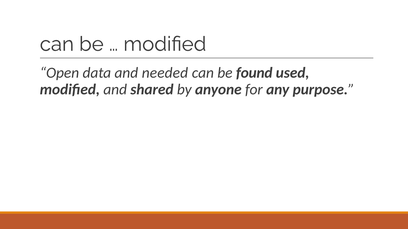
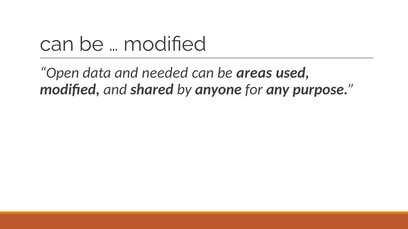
found: found -> areas (254, 73)
